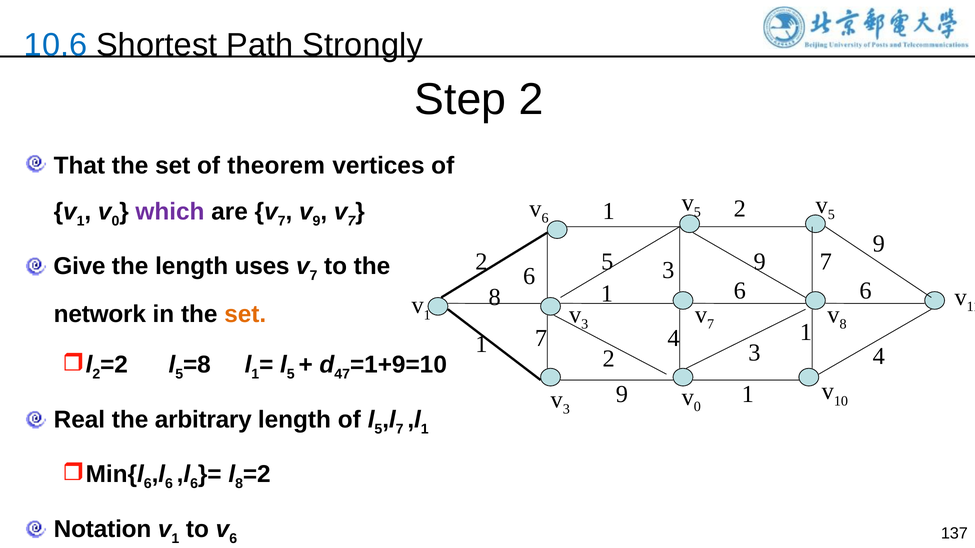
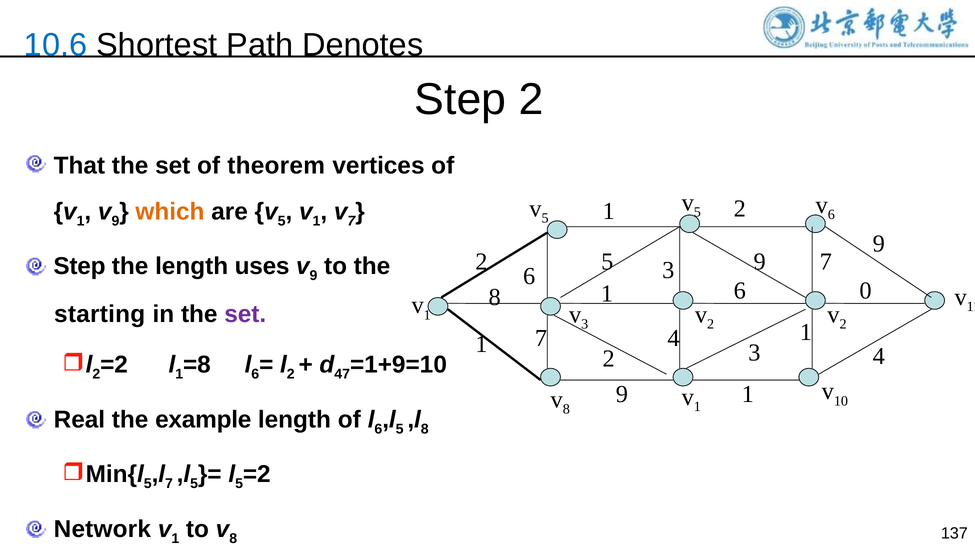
Strongly: Strongly -> Denotes (363, 45)
5: 5 -> 6 (831, 215)
6: 6 -> 5 (545, 218)
0: 0 -> 9 (115, 221)
which colour: purple -> orange (170, 212)
7: 7 -> 5 (282, 221)
9: 9 -> 1 (317, 221)
Give: Give -> Step (79, 266)
7: 7 -> 9 (313, 276)
6 6: 6 -> 0 (866, 291)
network: network -> starting (100, 314)
set colour: orange -> purple (245, 314)
7: 7 -> 2 (711, 324)
8: 8 -> 2 (843, 324)
5: 5 -> 1 (179, 375)
1: 1 -> 6 (255, 375)
5: 5 -> 2 (291, 375)
0: 0 -> 1 (697, 407)
3: 3 -> 8 (566, 410)
arbitrary: arbitrary -> example (203, 420)
5: 5 -> 6 (378, 429)
7: 7 -> 5 (400, 429)
1: 1 -> 8 (425, 429)
6: 6 -> 5 (148, 484)
6: 6 -> 7 (169, 484)
6: 6 -> 5 (194, 484)
8: 8 -> 5 (239, 484)
Notation: Notation -> Network (102, 529)
6: 6 -> 8 (233, 539)
